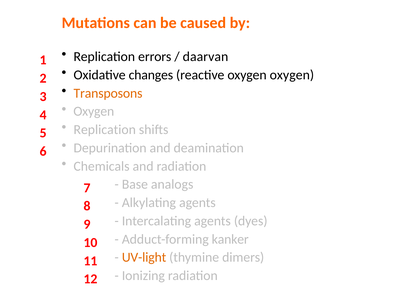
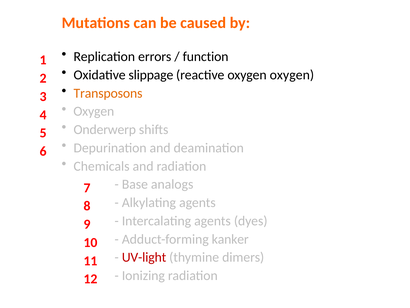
daarvan: daarvan -> function (206, 57)
changes: changes -> slippage (151, 75)
Replication: Replication -> Onderwerp (105, 129)
UV-light colour: orange -> red (144, 257)
